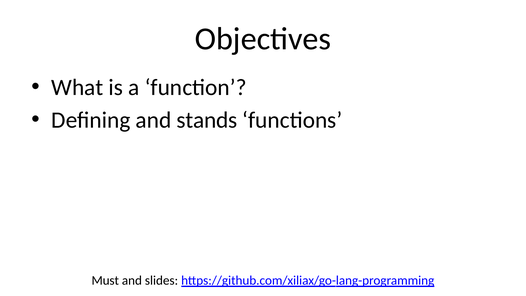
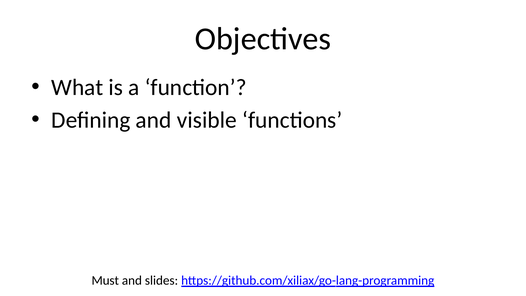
stands: stands -> visible (207, 120)
